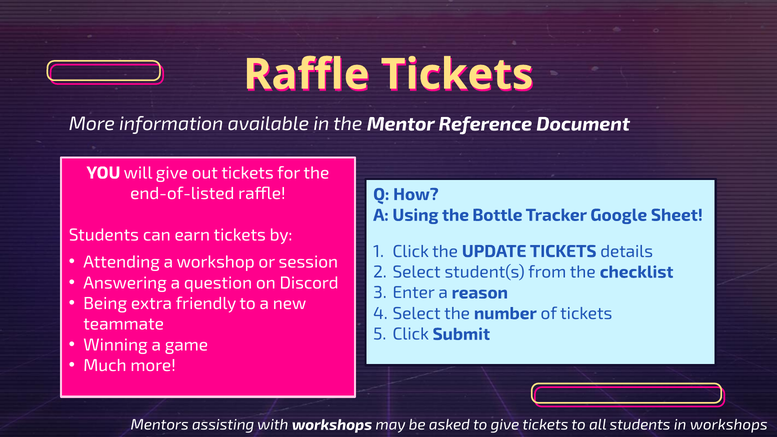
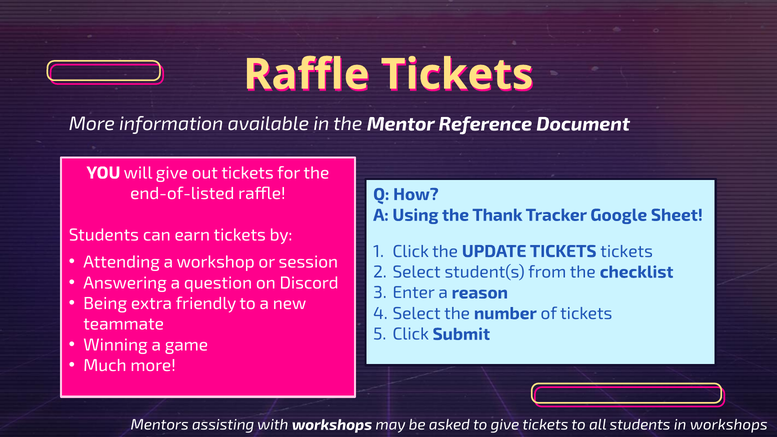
Bottle: Bottle -> Thank (497, 215)
TICKETS details: details -> tickets (627, 251)
